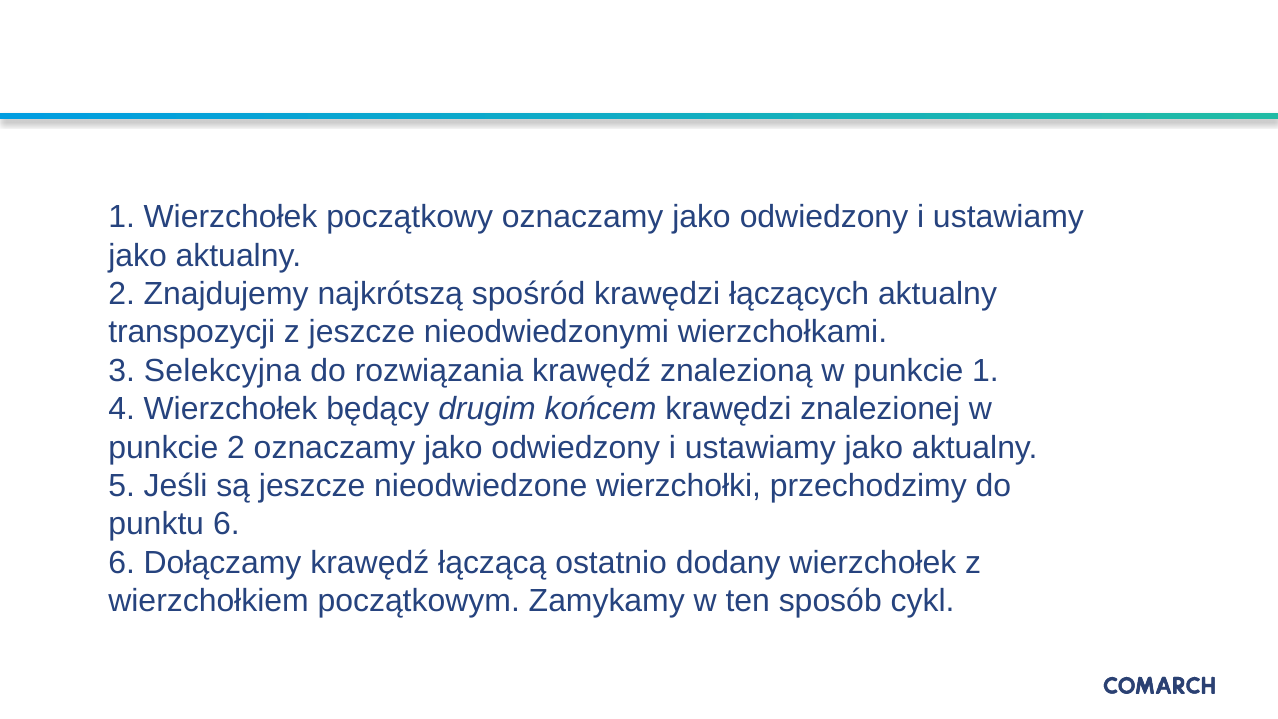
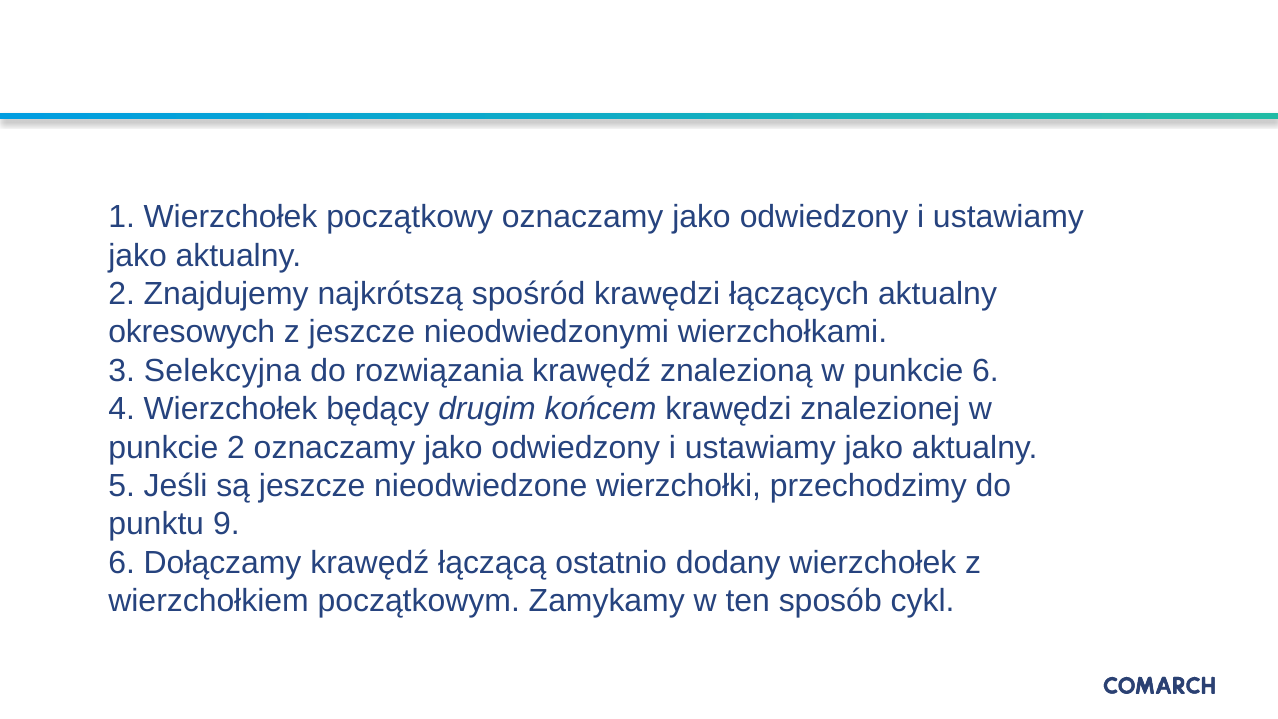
transpozycji: transpozycji -> okresowych (192, 332)
punkcie 1: 1 -> 6 (986, 371)
punktu 6: 6 -> 9 (226, 524)
